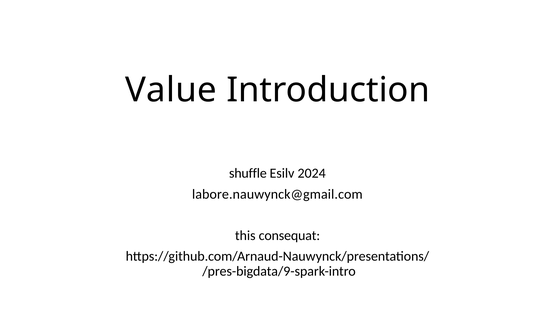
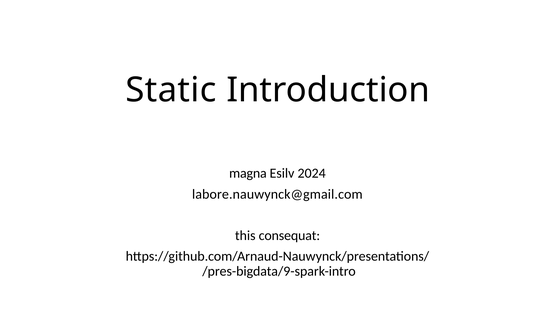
Value: Value -> Static (171, 90)
shuffle: shuffle -> magna (248, 173)
